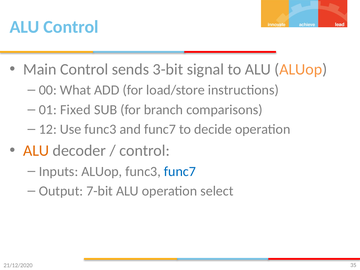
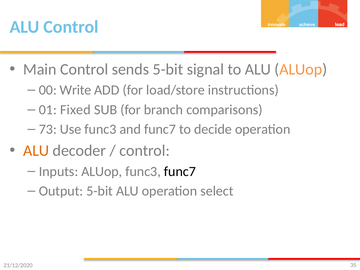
sends 3-bit: 3-bit -> 5-bit (168, 69)
What: What -> Write (76, 90)
12: 12 -> 73 (48, 129)
func7 colour: blue -> black (180, 171)
Output 7-bit: 7-bit -> 5-bit (100, 191)
